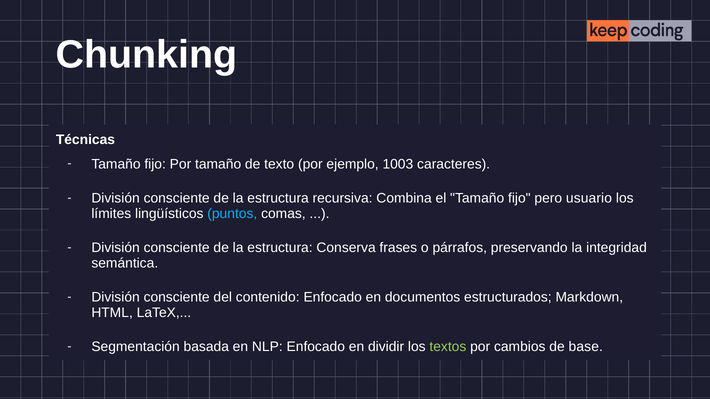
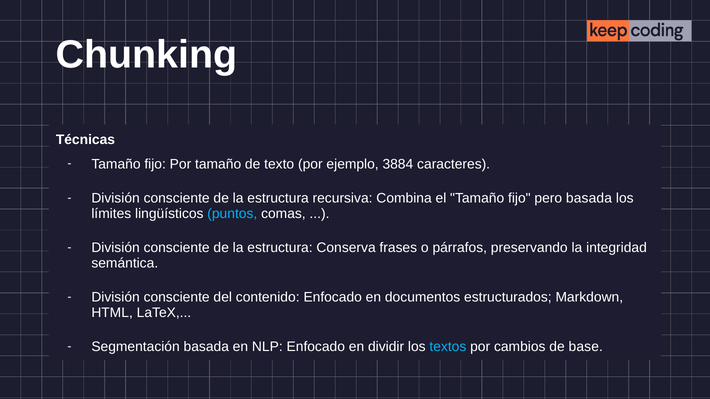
1003: 1003 -> 3884 (398, 164)
pero usuario: usuario -> basada (589, 199)
textos colour: light green -> light blue (448, 347)
